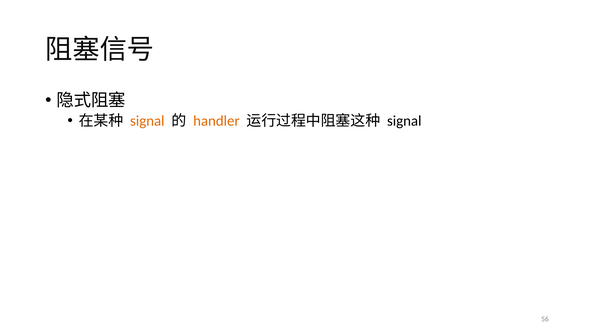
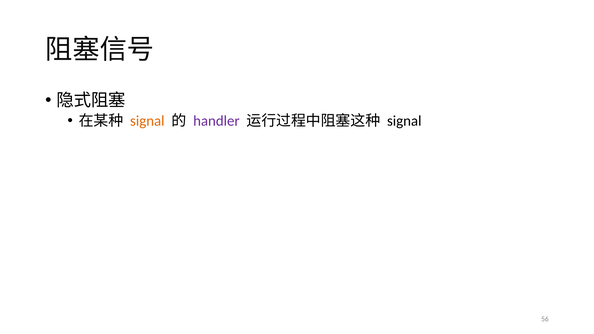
handler colour: orange -> purple (216, 121)
